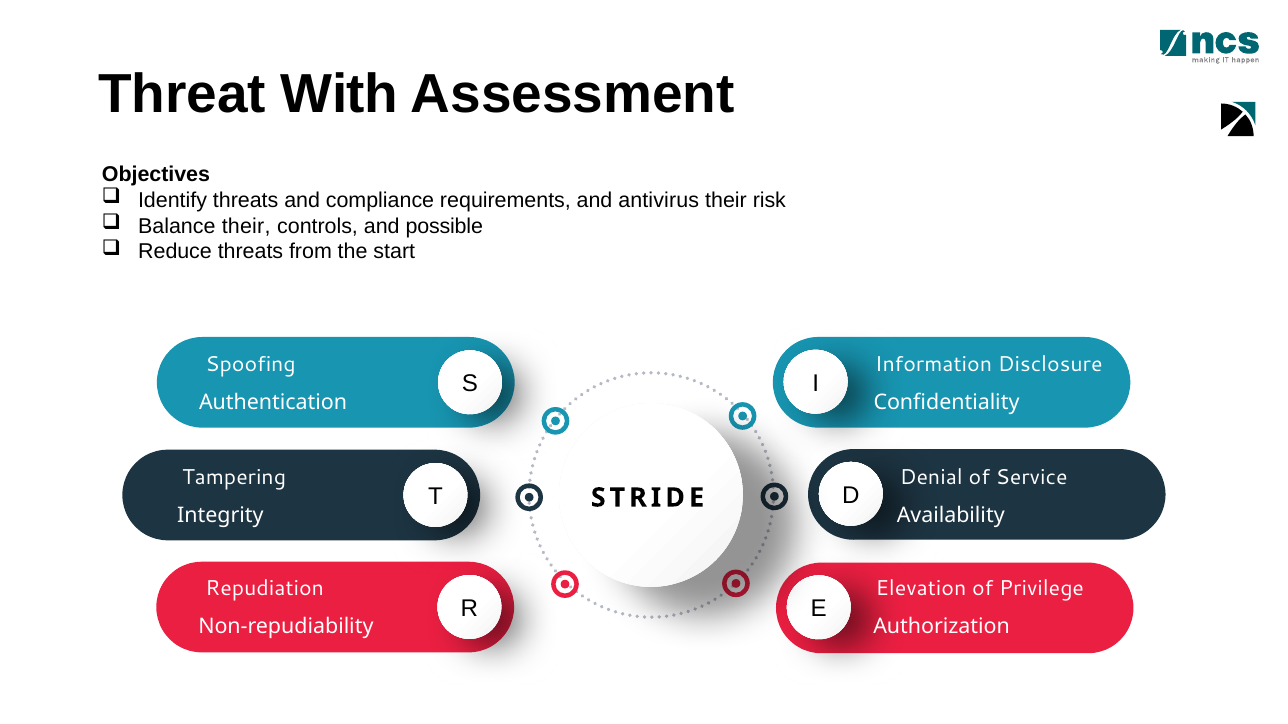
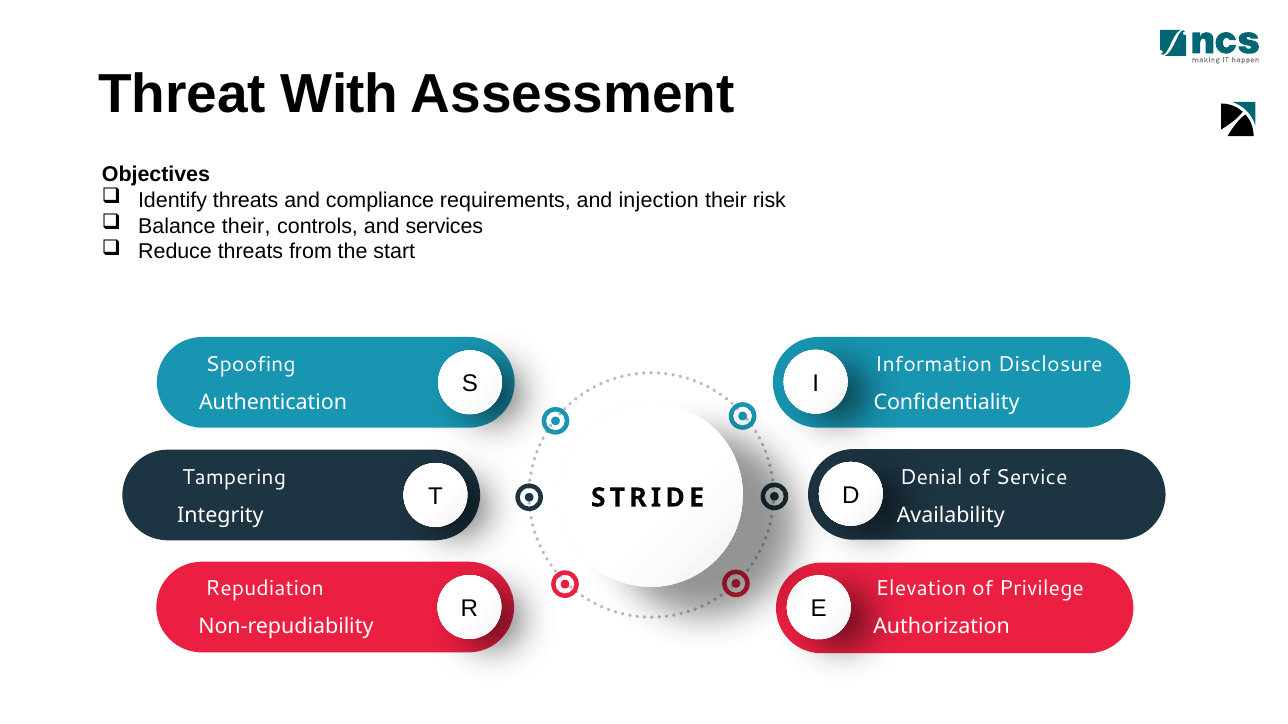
antivirus: antivirus -> injection (659, 200)
possible: possible -> services (444, 226)
